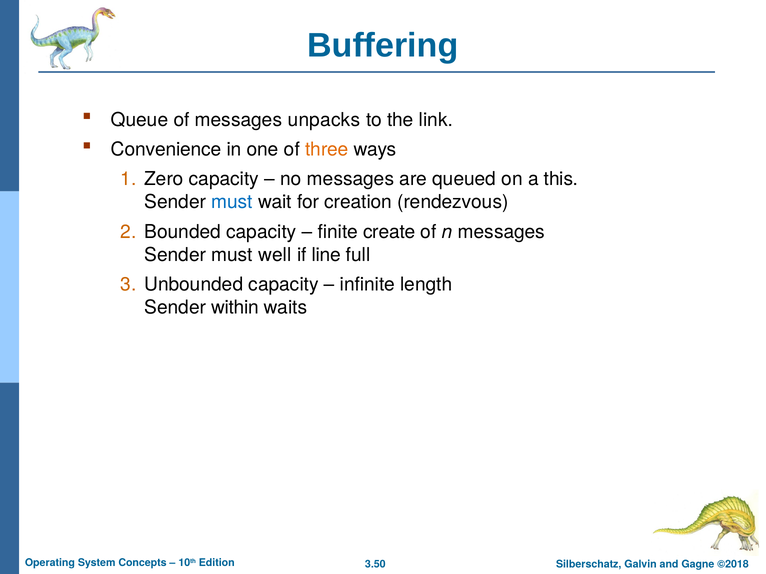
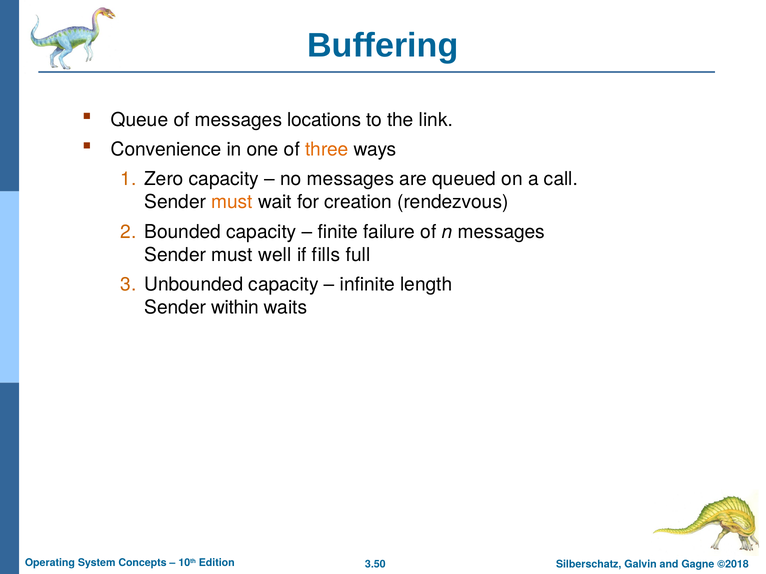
unpacks: unpacks -> locations (324, 120)
this: this -> call (561, 179)
must colour: blue -> orange (232, 202)
create: create -> failure (389, 232)
line: line -> fills (326, 255)
